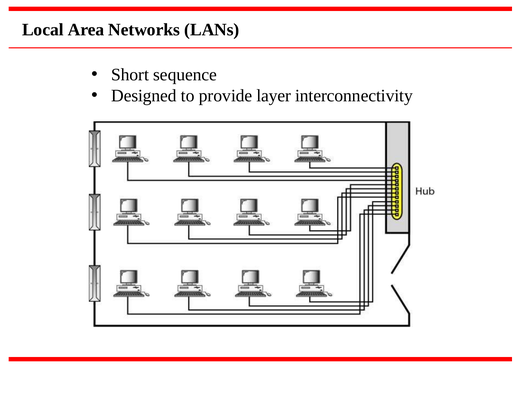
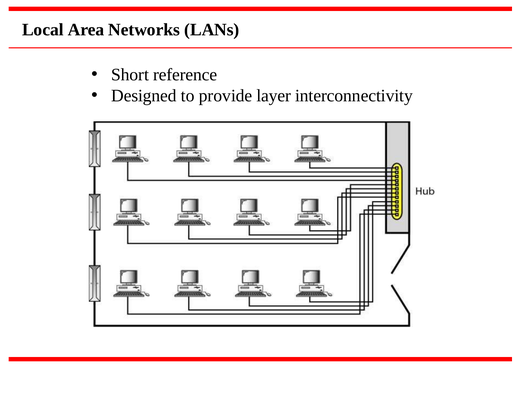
sequence: sequence -> reference (185, 75)
